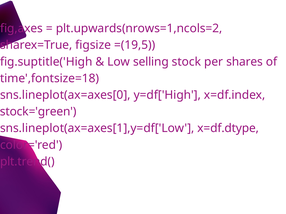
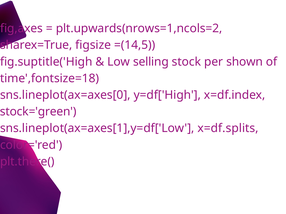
=(19,5: =(19,5 -> =(14,5 (135, 45)
shares: shares -> shown (245, 62)
x=df.dtype: x=df.dtype -> x=df.splits (228, 129)
plt.trend(: plt.trend( -> plt.there( (27, 162)
